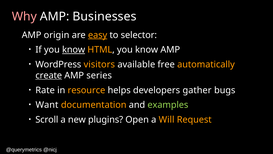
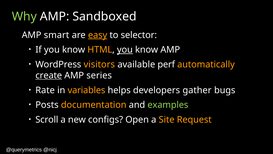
Why colour: pink -> light green (24, 16)
Businesses: Businesses -> Sandboxed (105, 16)
origin: origin -> smart (57, 35)
know underline: present -> none (74, 50)
you underline: none -> present (125, 50)
free: free -> perf (166, 64)
resource: resource -> variables (86, 90)
Want: Want -> Posts (47, 105)
plugins: plugins -> configs (106, 119)
Will: Will -> Site (167, 119)
